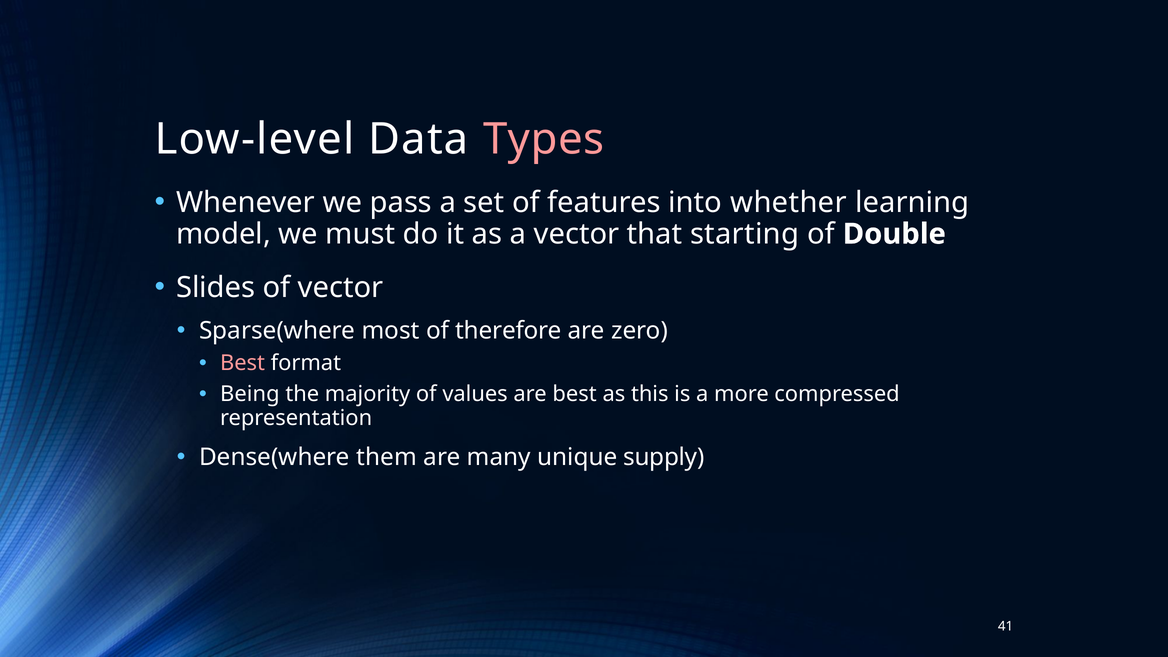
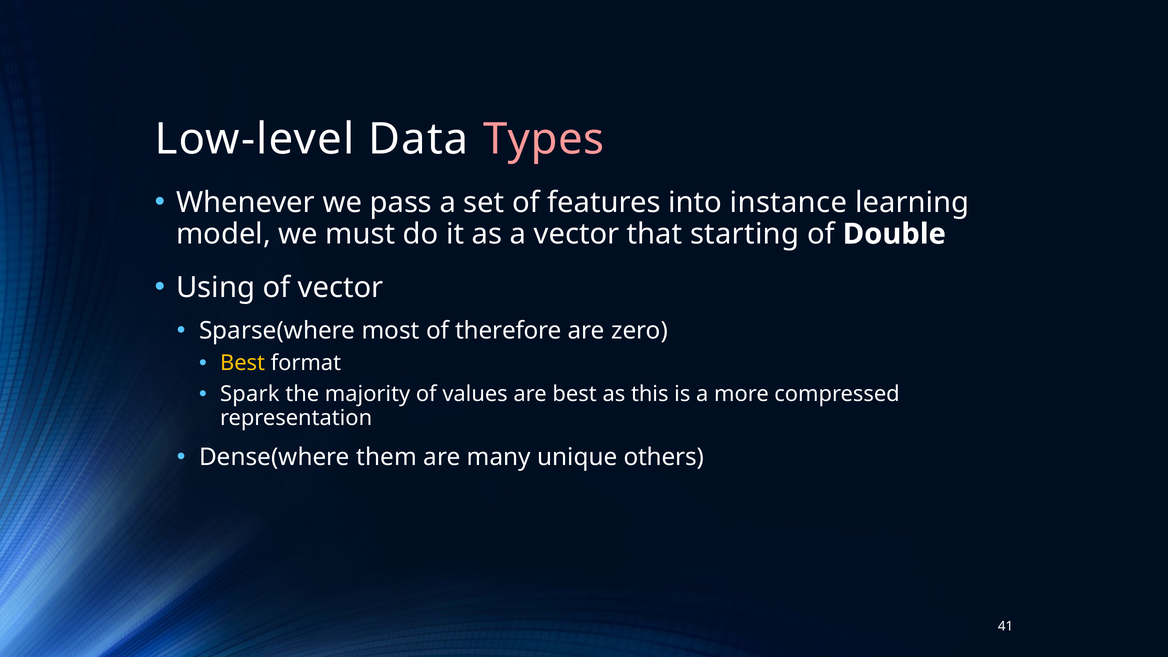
whether: whether -> instance (788, 203)
Slides: Slides -> Using (216, 288)
Best colour: pink -> yellow (242, 363)
Being: Being -> Spark (250, 394)
supply: supply -> others (664, 458)
